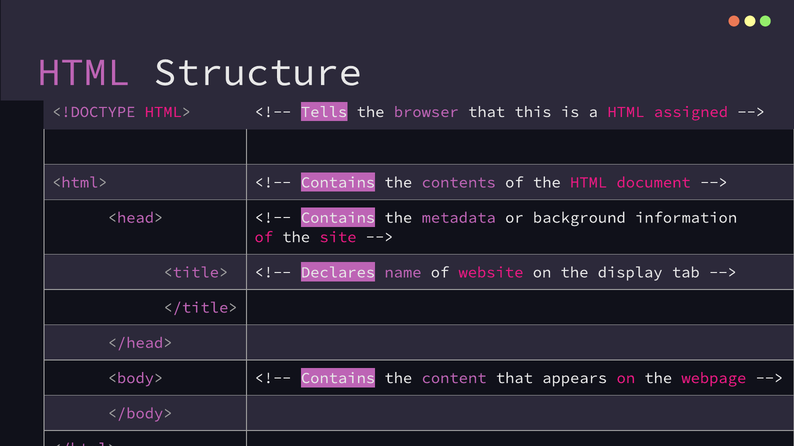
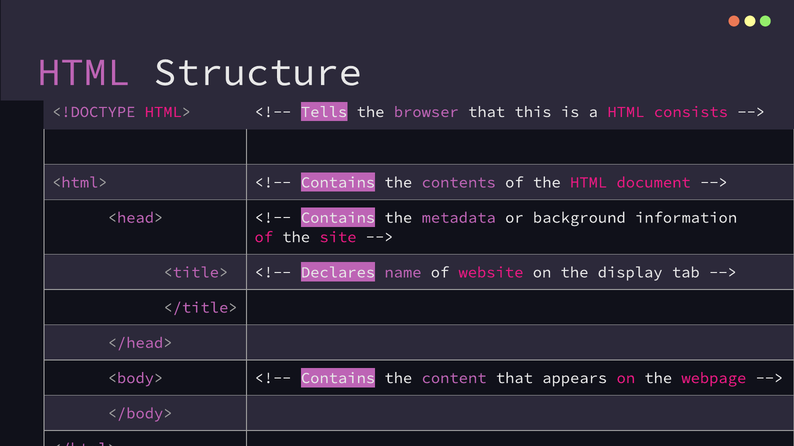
assigned: assigned -> consists (691, 112)
